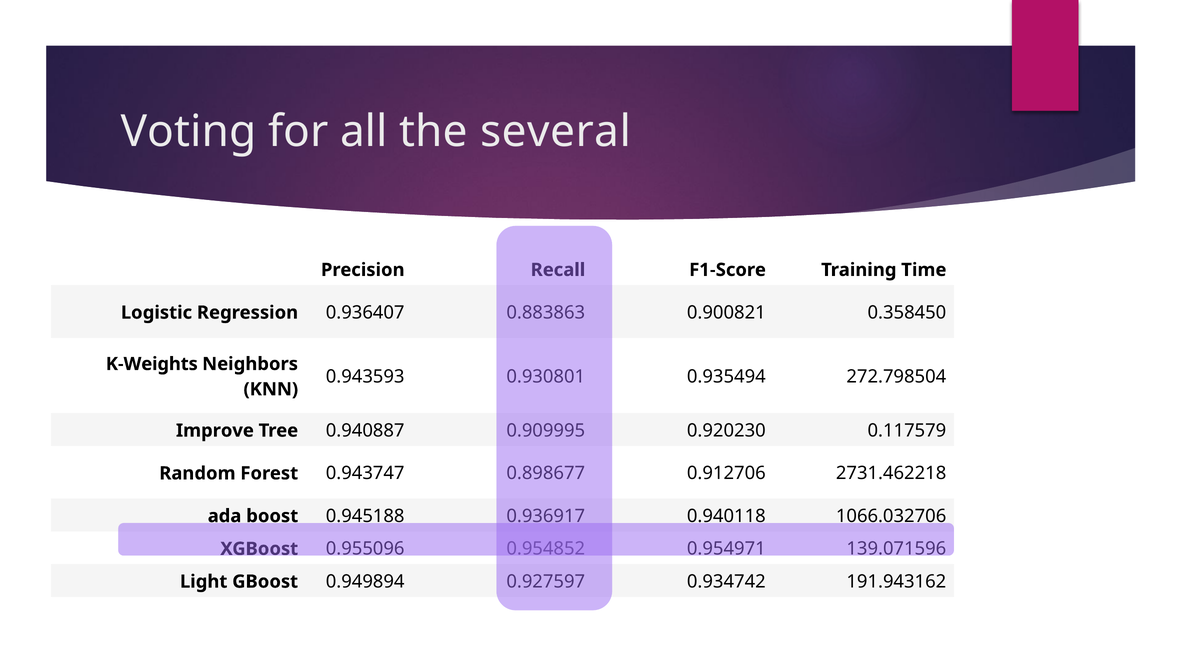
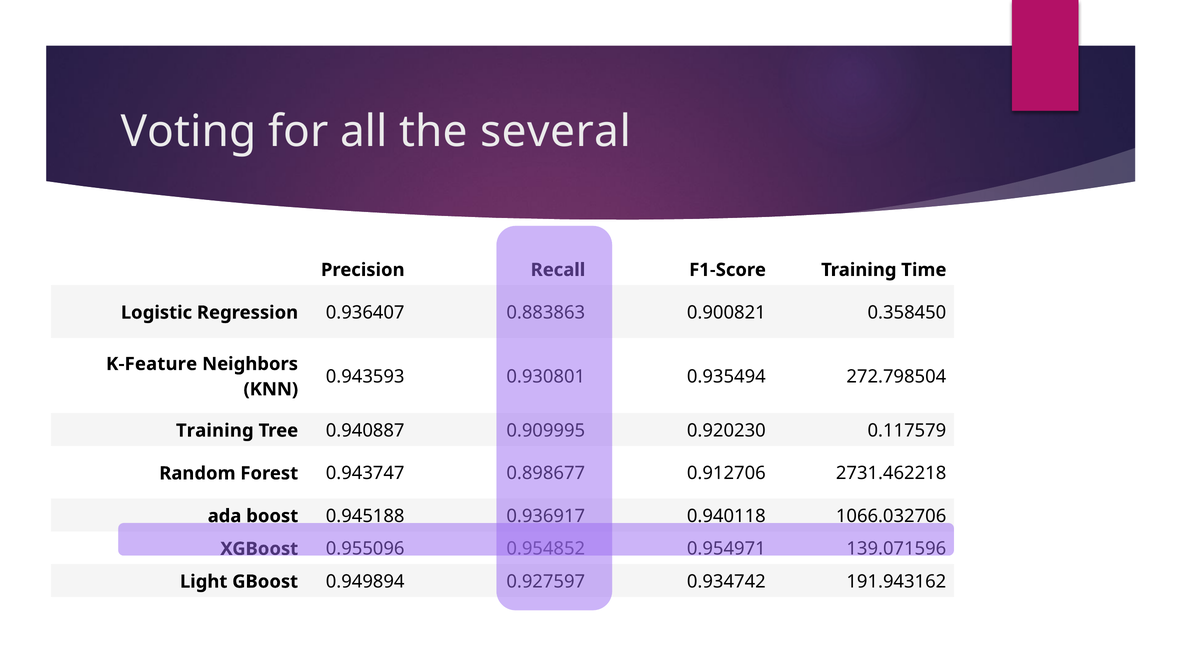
K-Weights: K-Weights -> K-Feature (152, 364)
Improve: Improve -> Training (215, 431)
